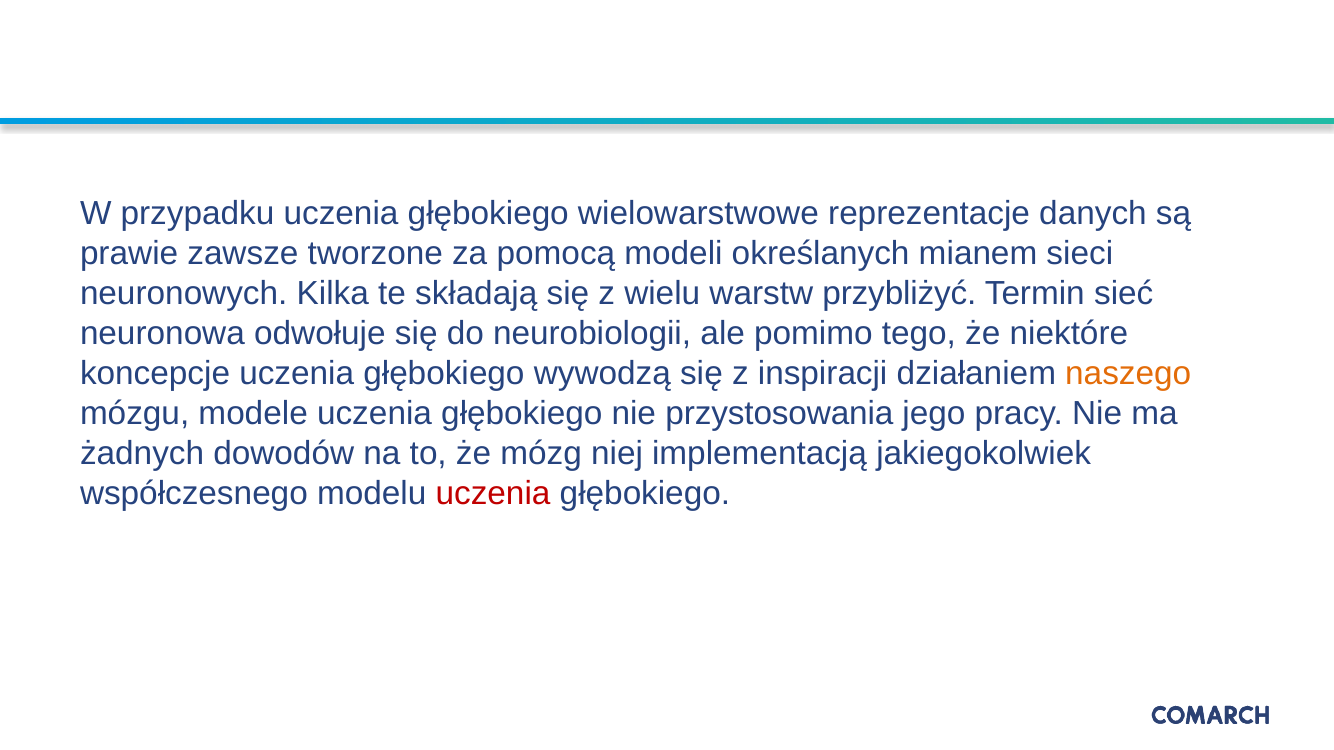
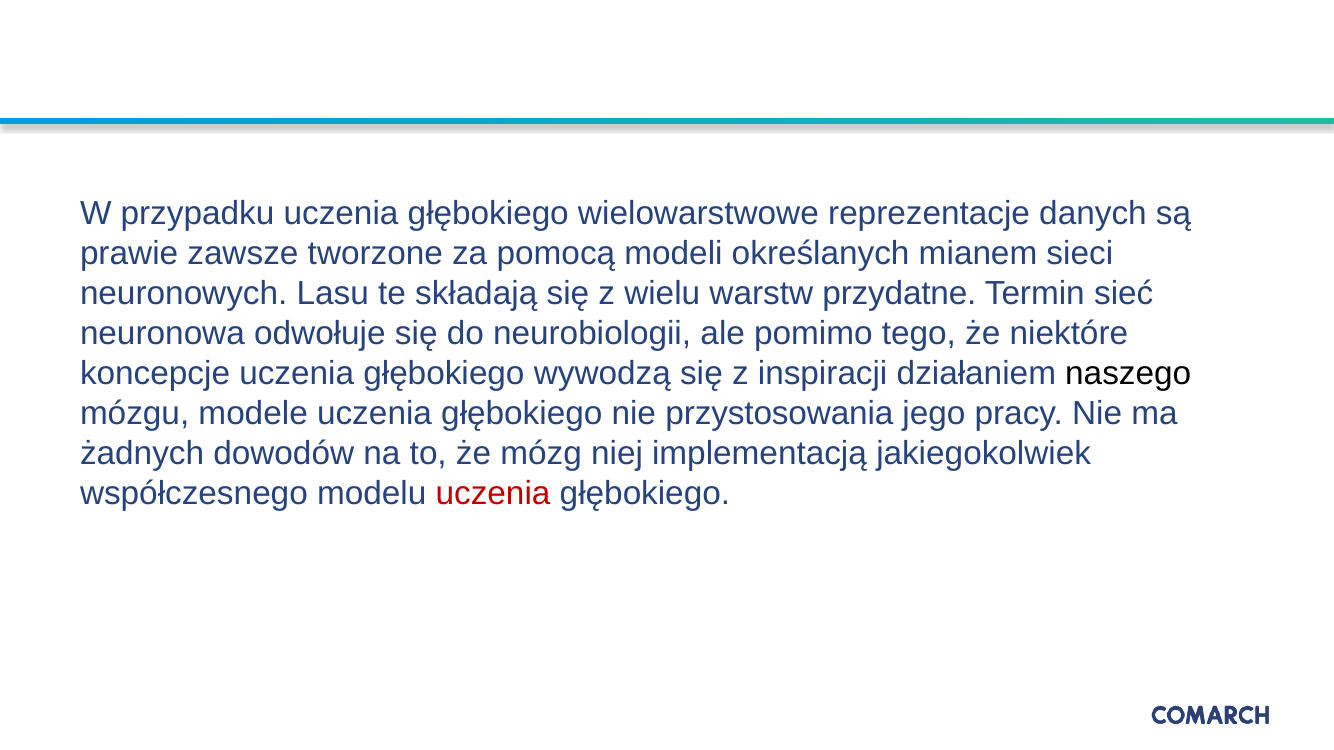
Kilka: Kilka -> Lasu (333, 294)
przybliżyć: przybliżyć -> przydatne (899, 294)
naszego colour: orange -> black (1128, 374)
